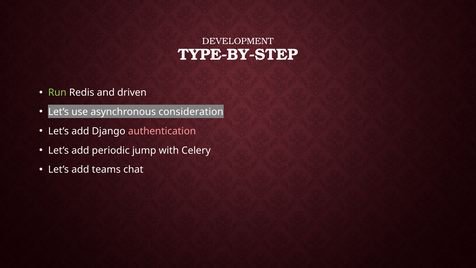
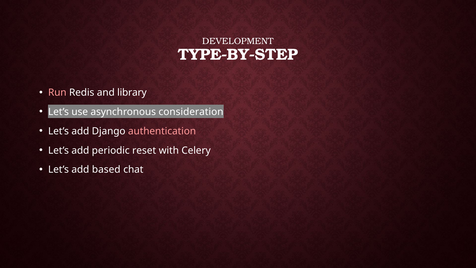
Run colour: light green -> pink (57, 93)
driven: driven -> library (132, 93)
jump: jump -> reset (144, 150)
teams: teams -> based (106, 170)
